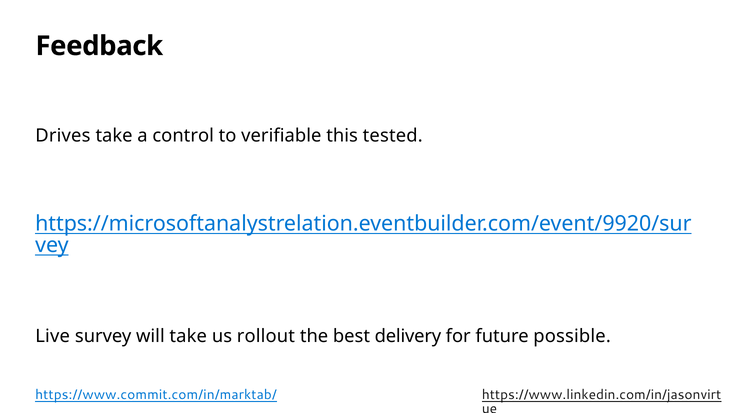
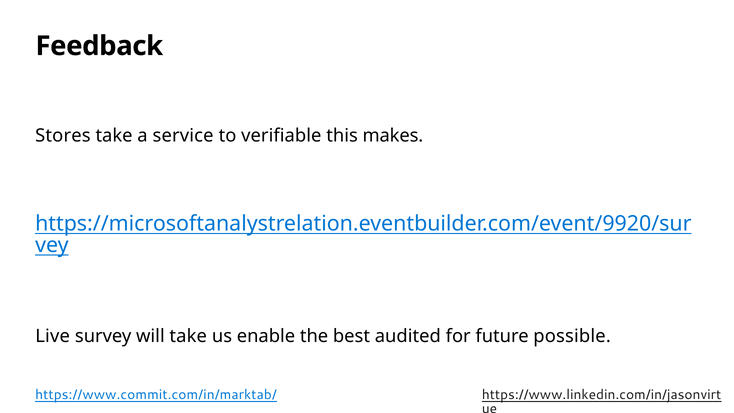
Drives: Drives -> Stores (63, 135)
control: control -> service (183, 135)
tested: tested -> makes (393, 135)
rollout: rollout -> enable (266, 336)
delivery: delivery -> audited (408, 336)
